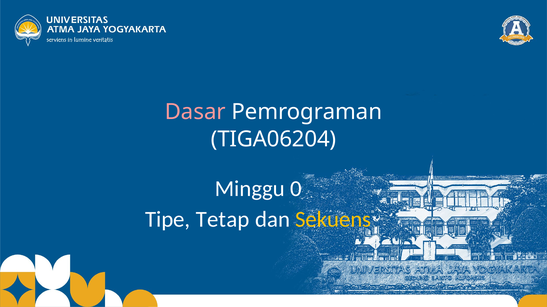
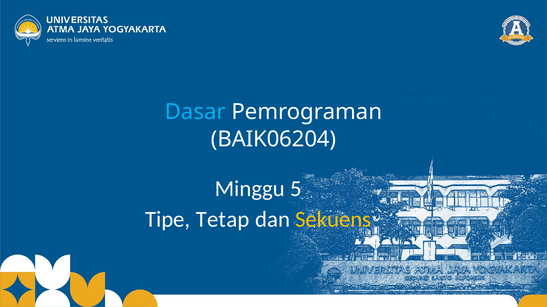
Dasar colour: pink -> light blue (195, 112)
TIGA06204: TIGA06204 -> BAIK06204 (274, 139)
0: 0 -> 5 (296, 189)
